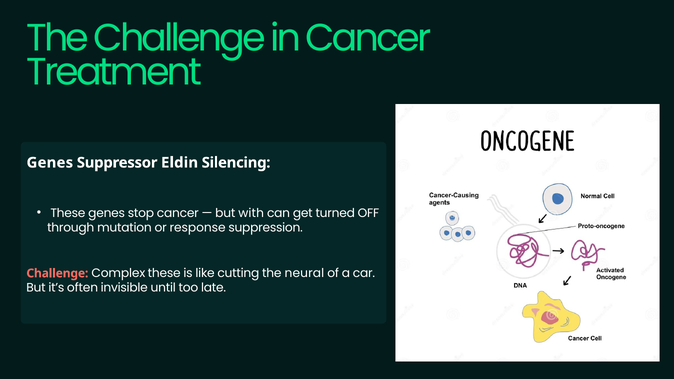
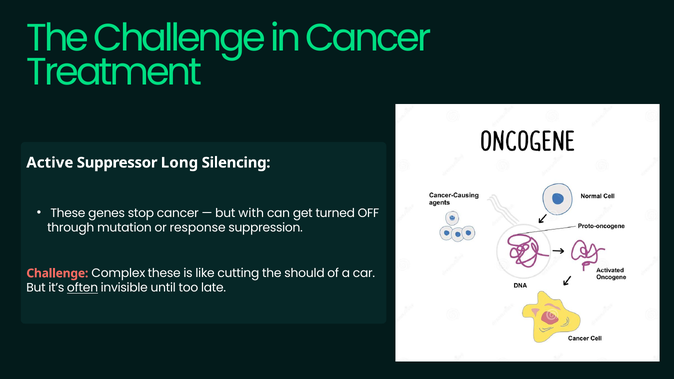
Genes: Genes -> Active (50, 163)
Eldin: Eldin -> Long (179, 163)
neural: neural -> should (305, 273)
often underline: none -> present (83, 288)
